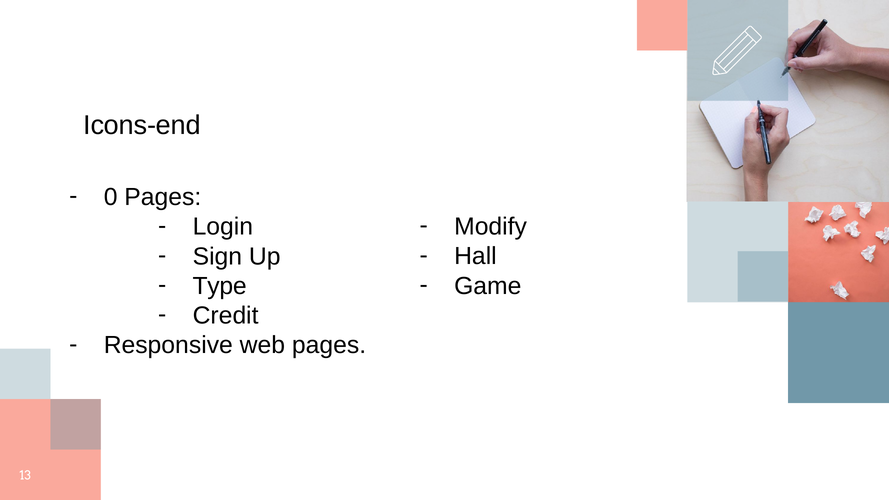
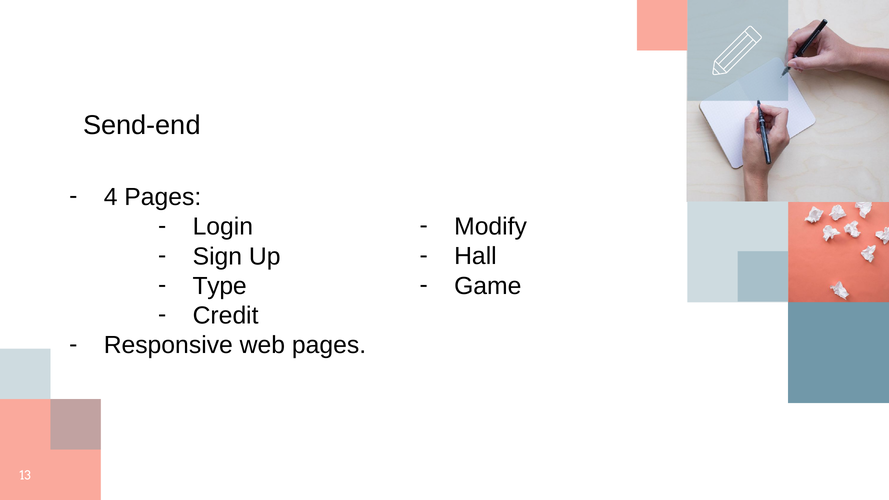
Icons-end: Icons-end -> Send-end (142, 125)
0: 0 -> 4 (111, 197)
